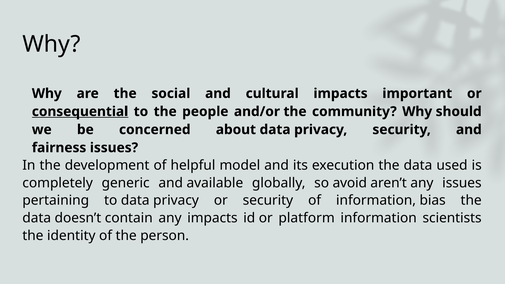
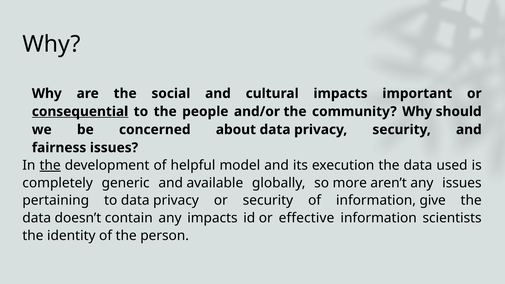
the underline: none -> present (50, 165)
avoid: avoid -> more (350, 183)
bias: bias -> give (433, 201)
platform: platform -> effective (307, 218)
